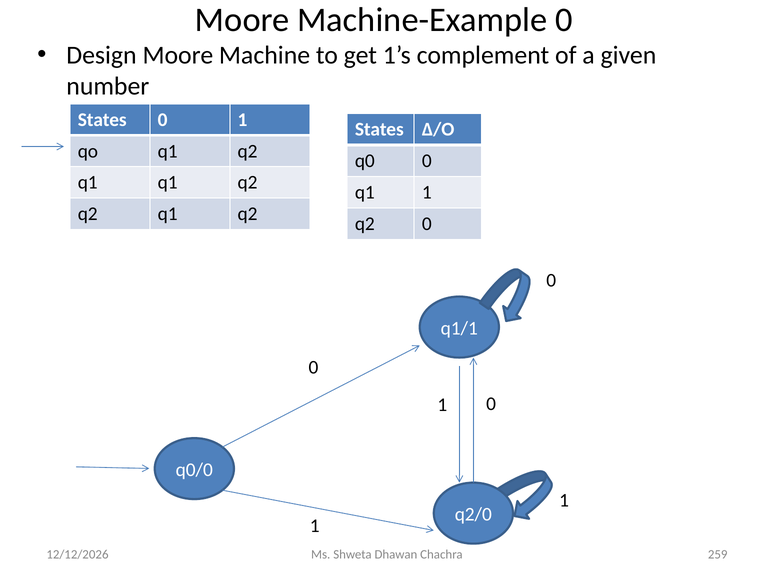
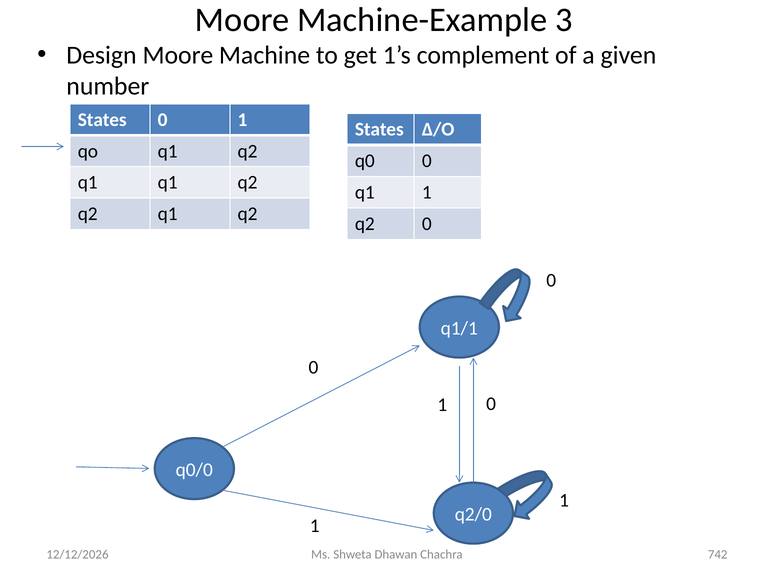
Machine-Example 0: 0 -> 3 (564, 20)
259: 259 -> 742 (718, 554)
